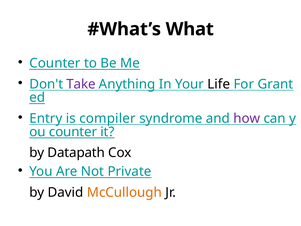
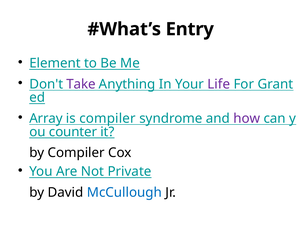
What: What -> Entry (190, 29)
Counter: Counter -> Element (55, 63)
Life colour: black -> purple (219, 84)
Entry: Entry -> Array (46, 118)
by Datapath: Datapath -> Compiler (76, 153)
McCullough colour: orange -> blue (124, 192)
